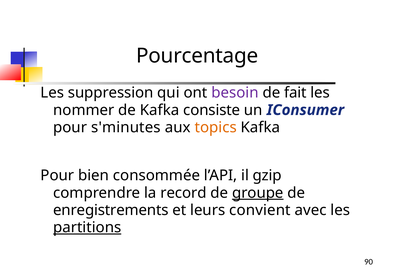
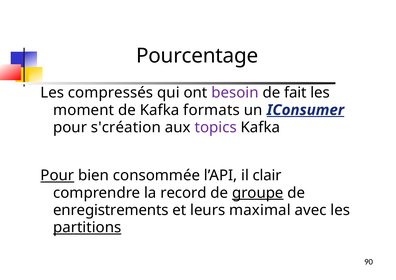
suppression: suppression -> compressés (111, 93)
nommer: nommer -> moment (84, 110)
consiste: consiste -> formats (212, 110)
IConsumer underline: none -> present (305, 110)
s'minutes: s'minutes -> s'création (126, 127)
topics colour: orange -> purple (216, 127)
Pour underline: none -> present (57, 175)
gzip: gzip -> clair (267, 175)
convient: convient -> maximal (260, 210)
